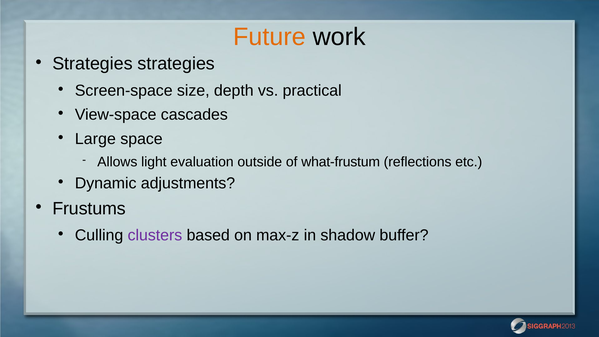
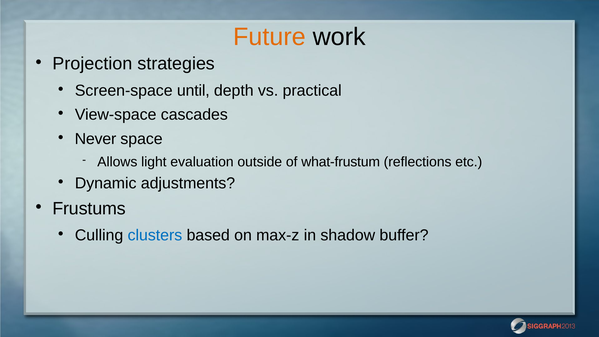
Strategies: Strategies -> Projection (92, 64)
size: size -> until (193, 90)
Large: Large -> Never (95, 139)
clusters colour: purple -> blue (155, 235)
